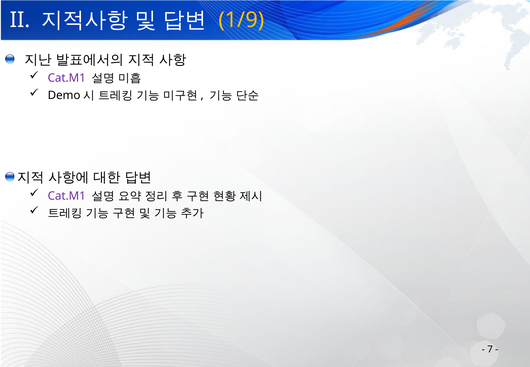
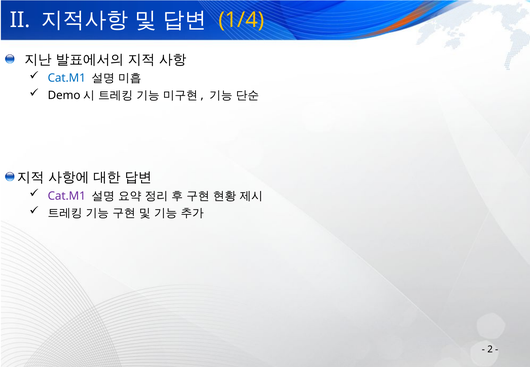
1/9: 1/9 -> 1/4 (241, 20)
Cat.M1 colour: purple -> blue (67, 78)
7: 7 -> 2 (490, 349)
